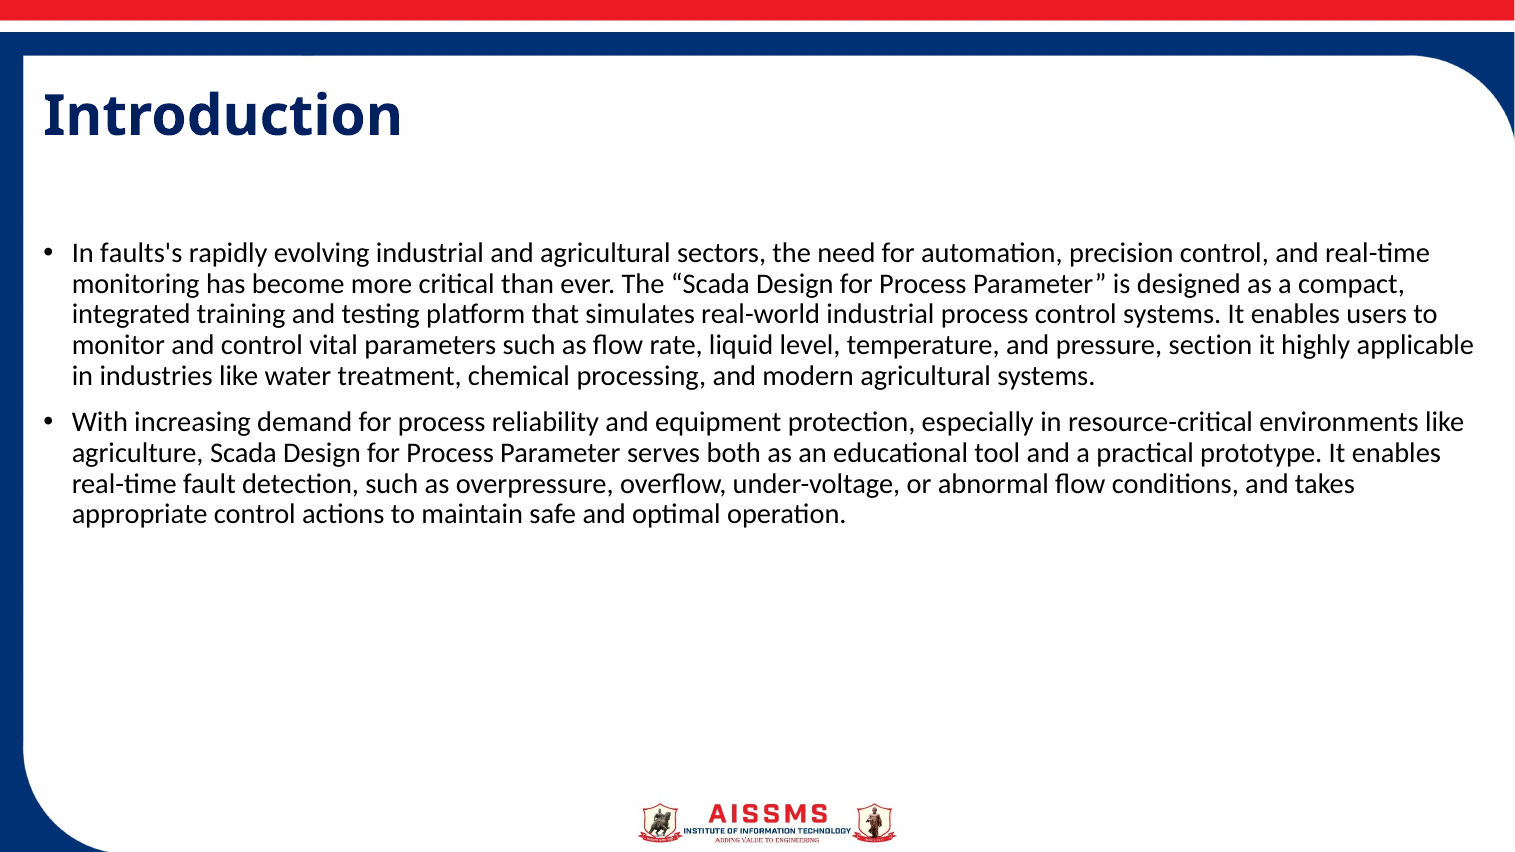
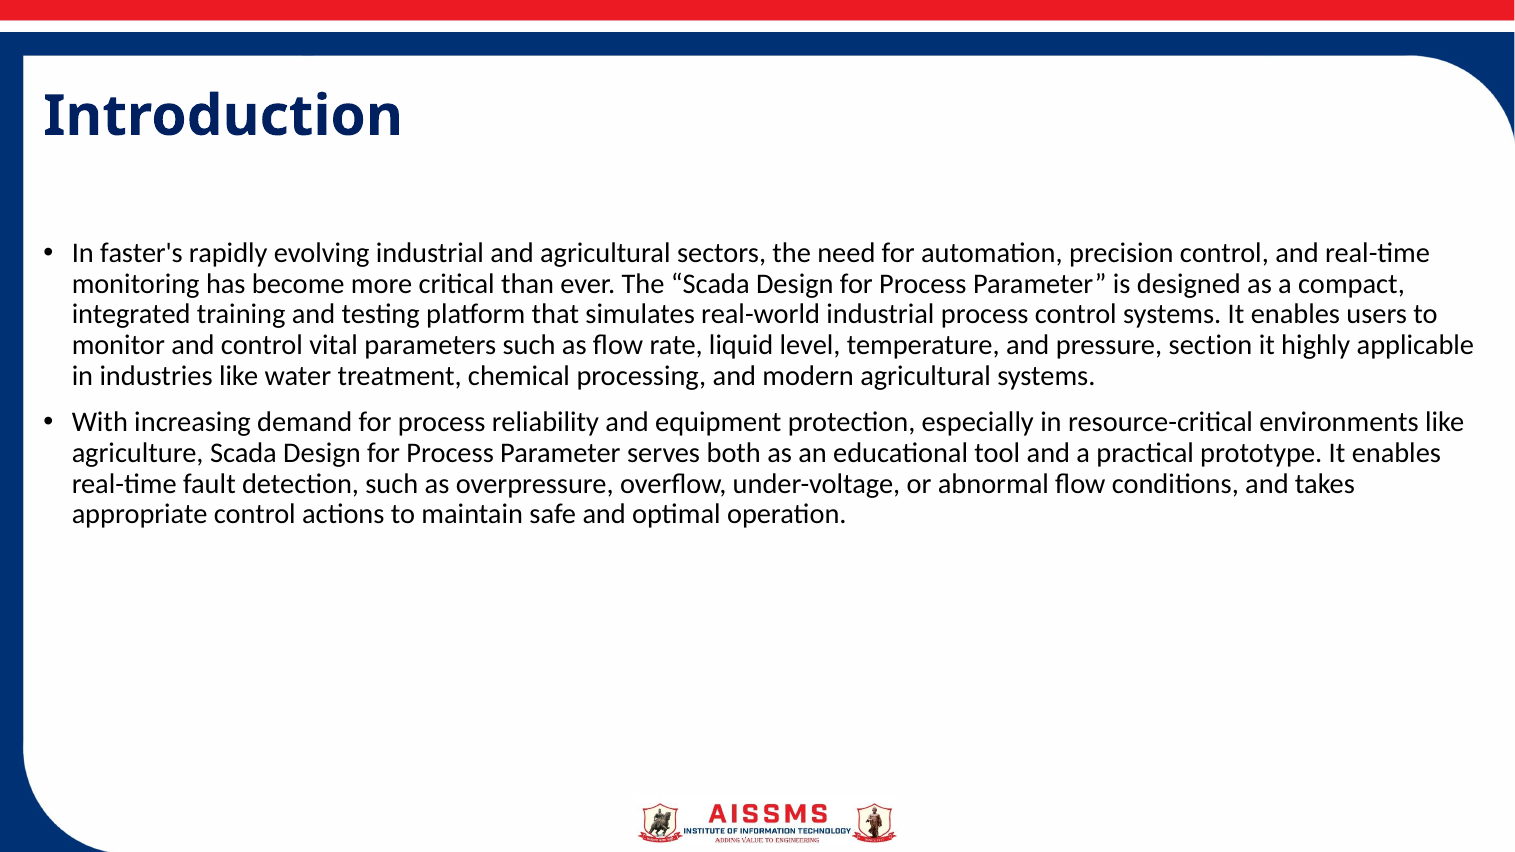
faults's: faults's -> faster's (141, 253)
